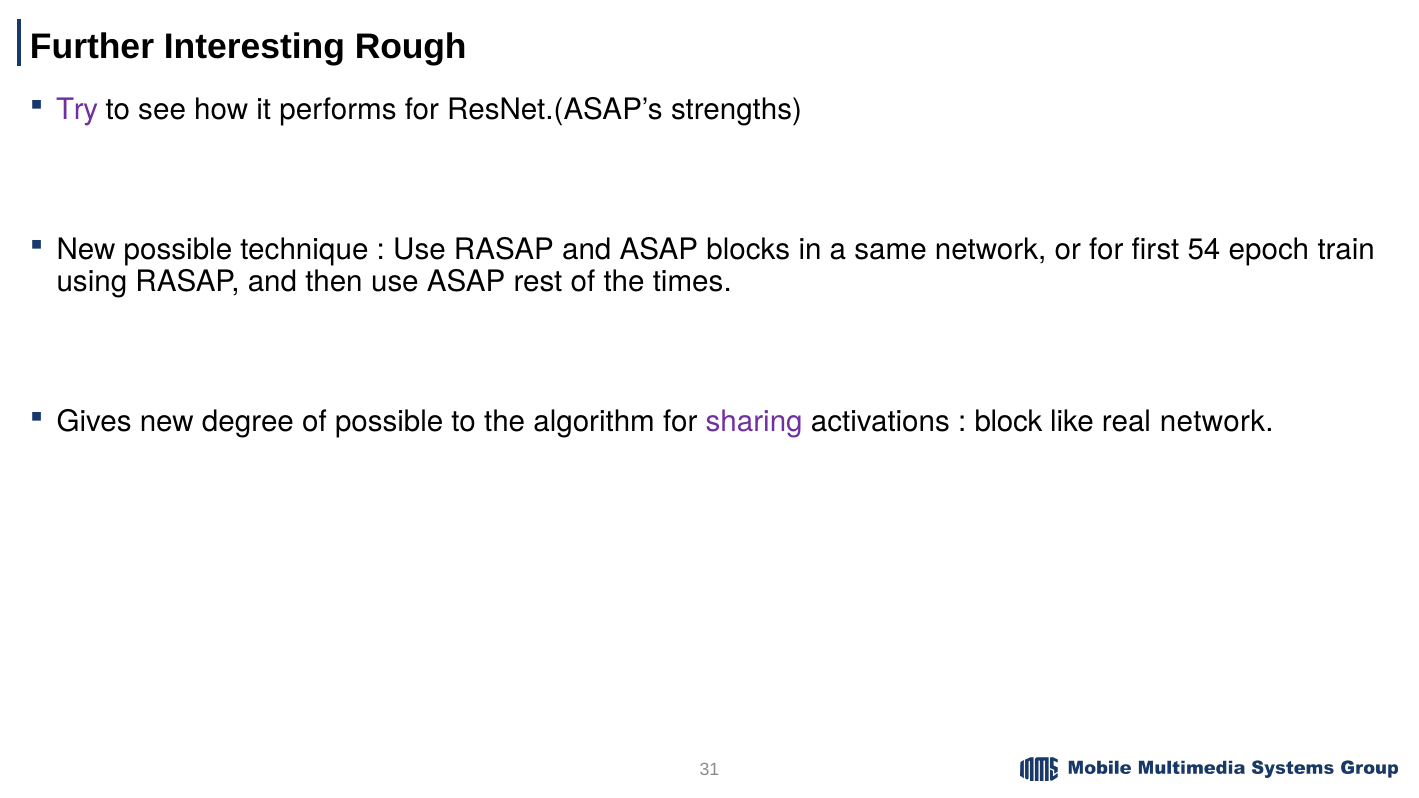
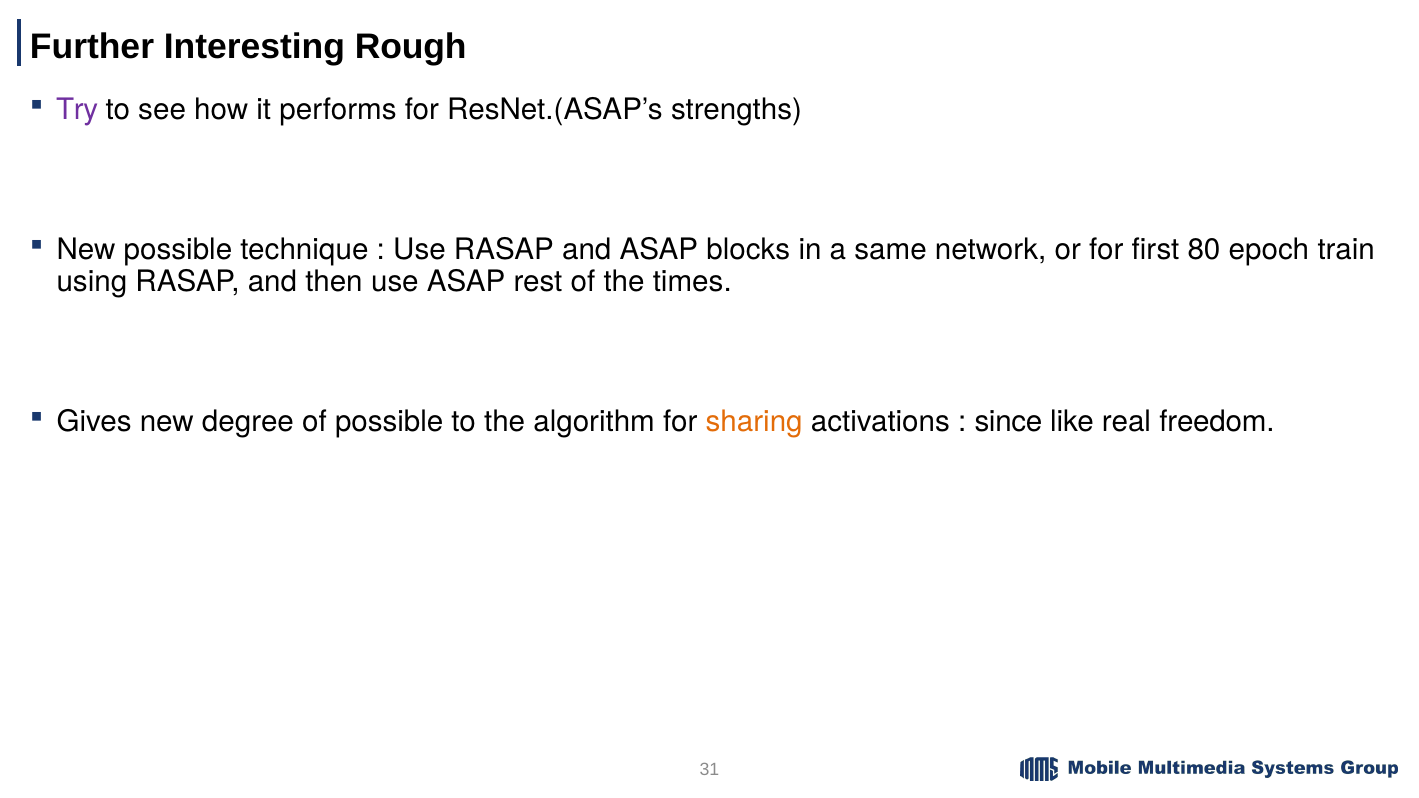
54: 54 -> 80 (1204, 250)
sharing colour: purple -> orange (754, 422)
block: block -> since (1008, 422)
real network: network -> freedom (1217, 422)
